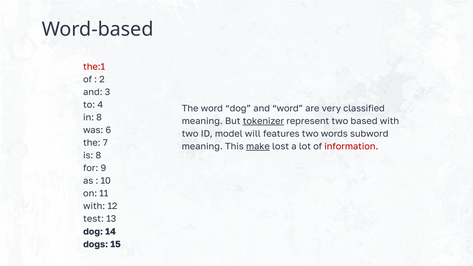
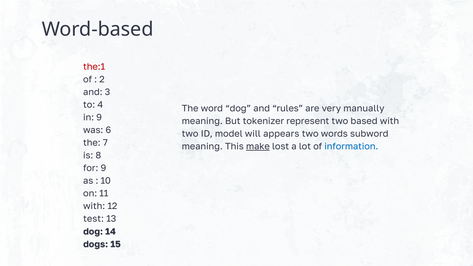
and word: word -> rules (288, 108)
classified: classified -> manually (364, 108)
in 8: 8 -> 9 (99, 117)
tokenizer underline: present -> none (263, 121)
features: features -> appears (281, 134)
information colour: red -> blue (351, 147)
